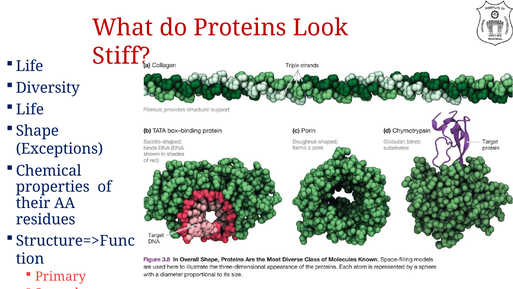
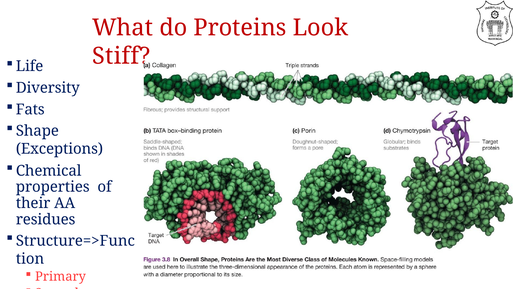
Life: Life -> Fats (30, 109)
